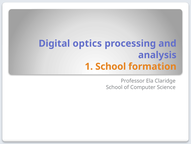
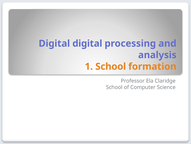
Digital optics: optics -> digital (87, 43)
